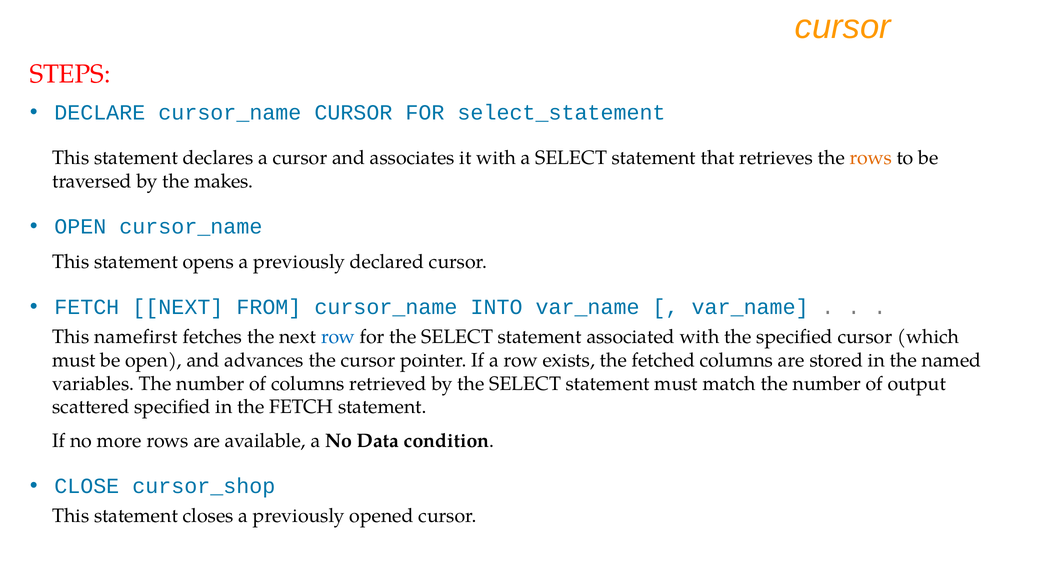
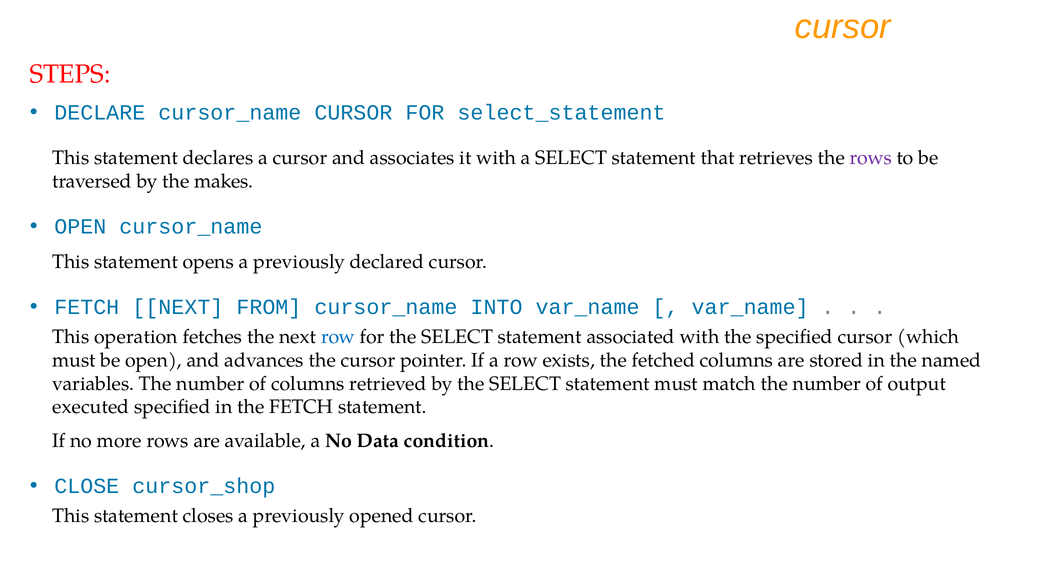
rows colour: orange -> purple (871, 158)
namefirst: namefirst -> operation (136, 337)
scattered: scattered -> executed (91, 407)
